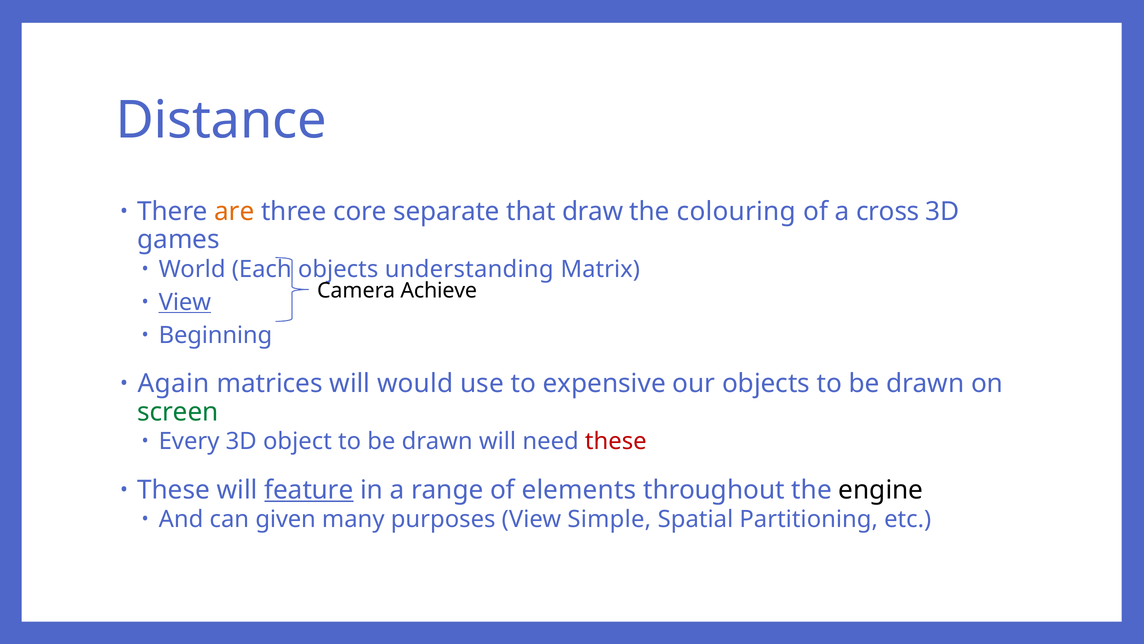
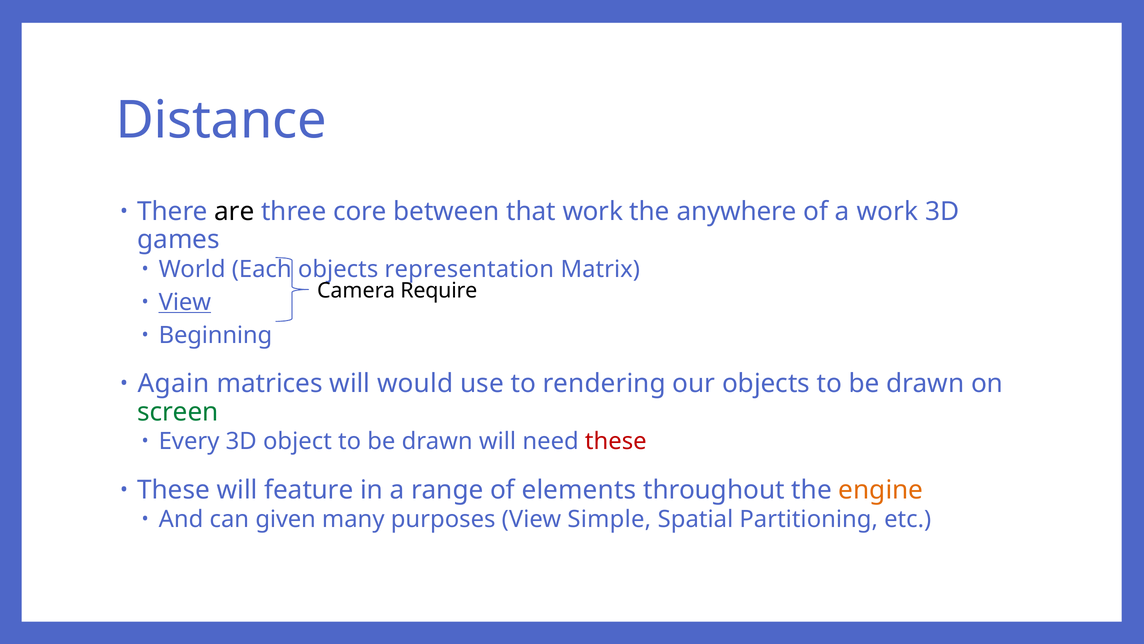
are colour: orange -> black (234, 211)
separate: separate -> between (446, 211)
that draw: draw -> work (593, 211)
colouring: colouring -> anywhere (737, 211)
a cross: cross -> work (887, 211)
understanding: understanding -> representation (469, 269)
Achieve: Achieve -> Require (439, 291)
expensive: expensive -> rendering (604, 383)
feature underline: present -> none (309, 490)
engine colour: black -> orange (881, 490)
